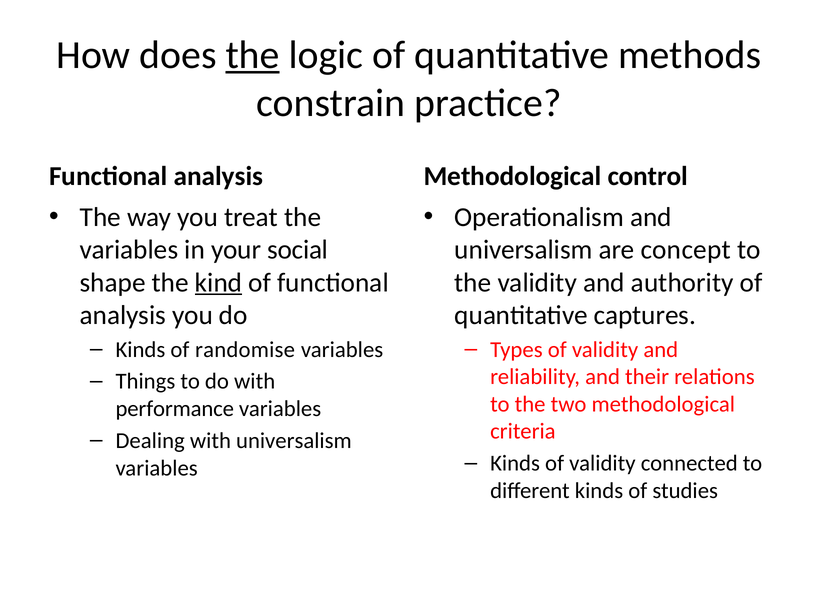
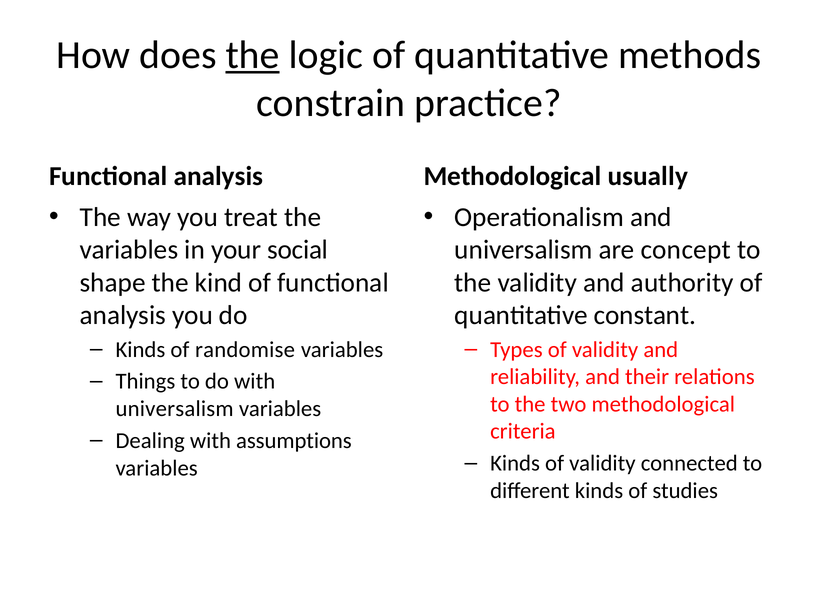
control: control -> usually (648, 176)
kind underline: present -> none (219, 282)
captures: captures -> constant (645, 315)
performance: performance -> universalism (175, 408)
with universalism: universalism -> assumptions (294, 440)
